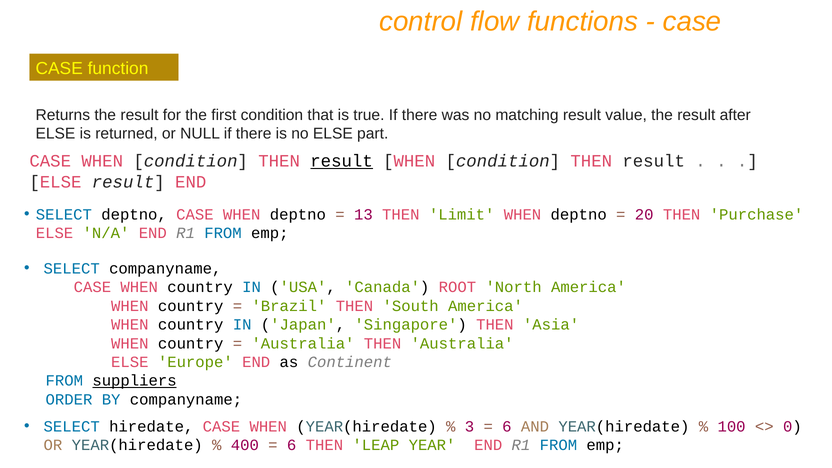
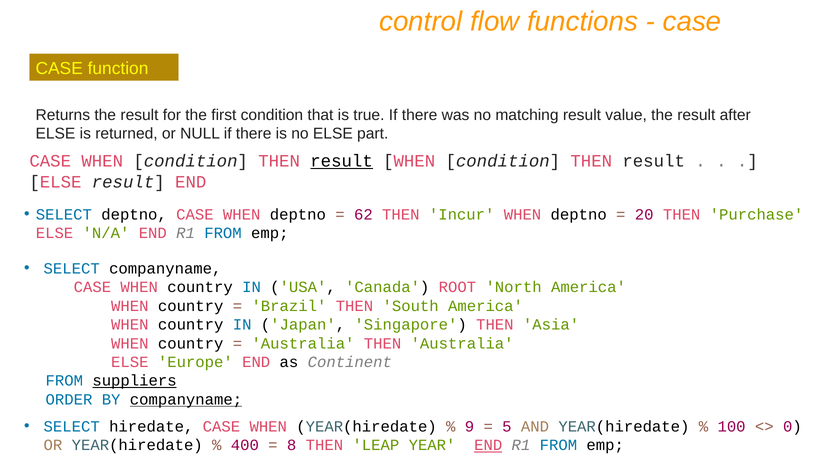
13: 13 -> 62 (363, 214)
Limit: Limit -> Incur (462, 214)
companyname underline: none -> present (186, 400)
3: 3 -> 9 (469, 427)
6: 6 -> 5 (507, 427)
6: 6 -> 8 (292, 445)
END underline: none -> present (488, 445)
